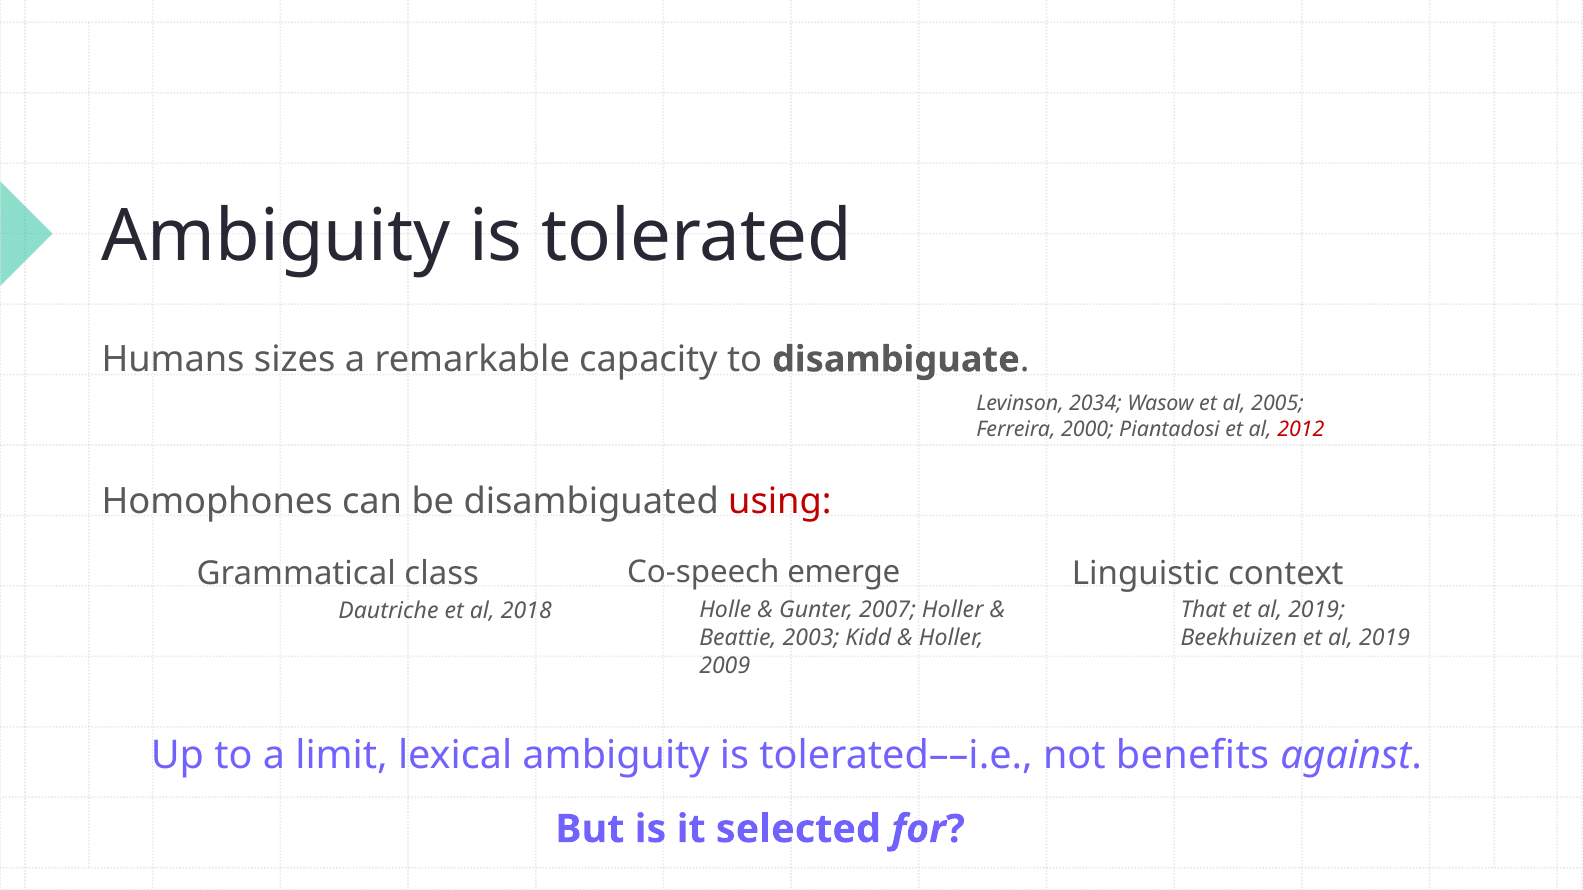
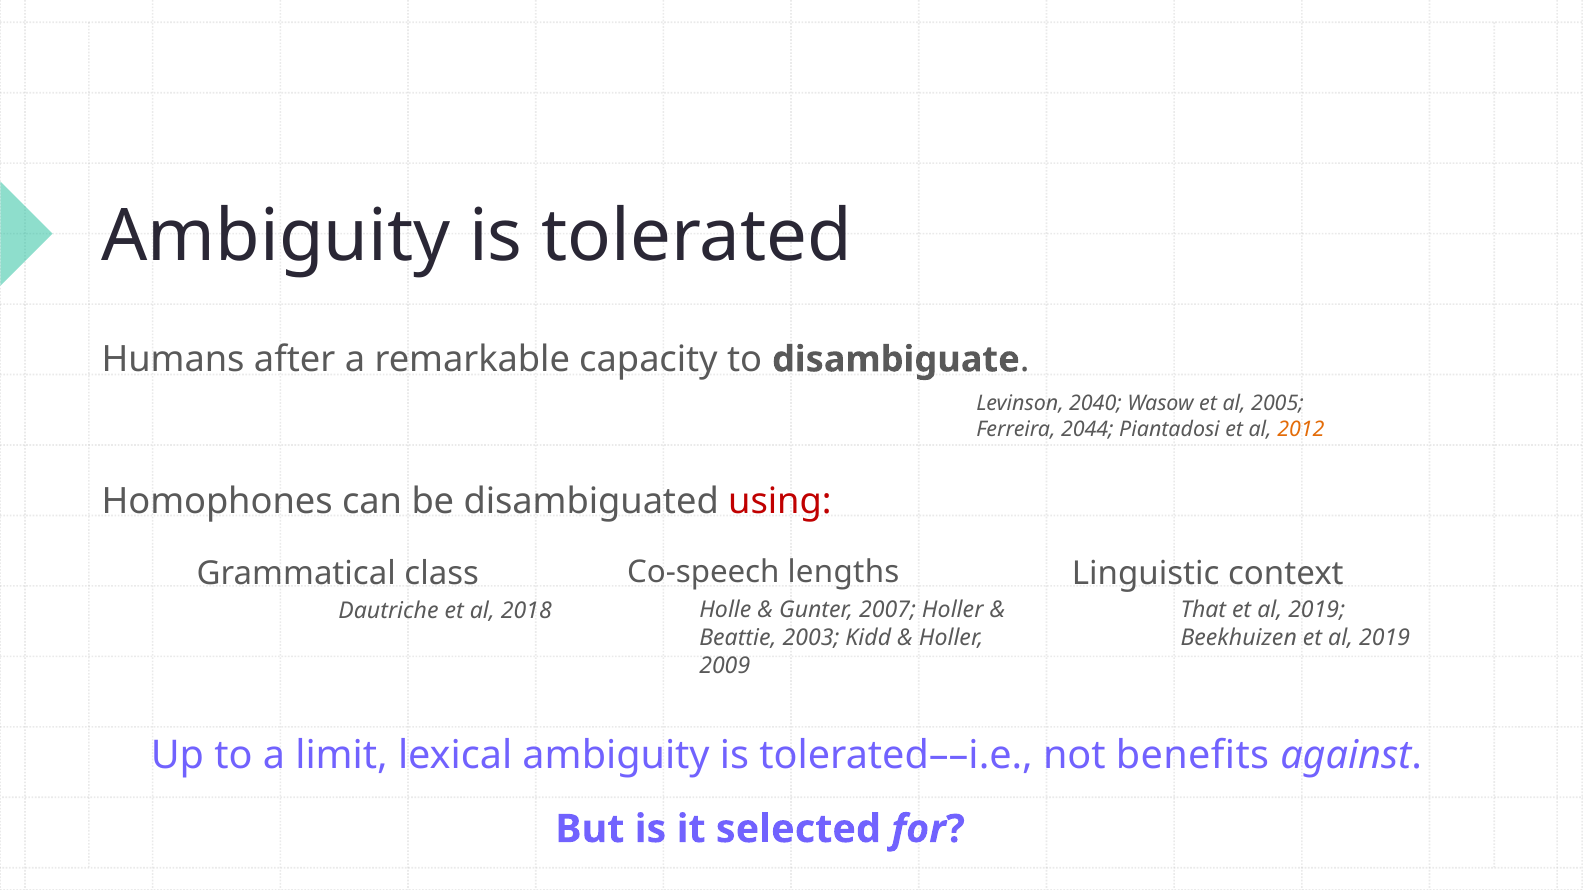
sizes: sizes -> after (295, 360)
2034: 2034 -> 2040 (1095, 403)
2000: 2000 -> 2044 (1087, 429)
2012 colour: red -> orange (1301, 429)
emerge: emerge -> lengths (844, 573)
